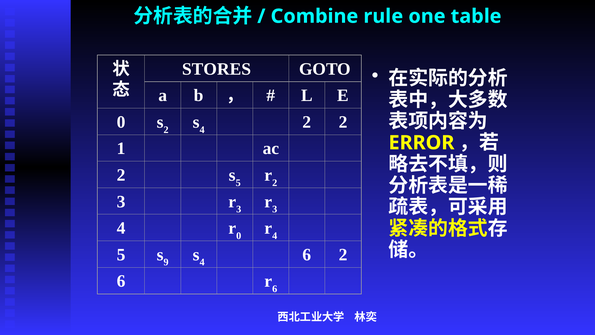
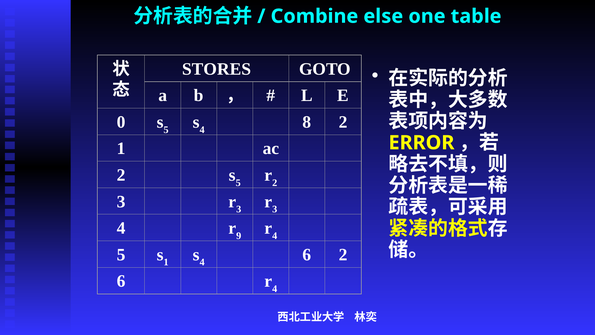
rule: rule -> else (383, 16)
2: 2 -> 5 (166, 130)
4 2: 2 -> 8 (307, 122)
0: 0 -> 9 (239, 236)
9: 9 -> 1 (166, 262)
6: 6 -> 4 (275, 289)
